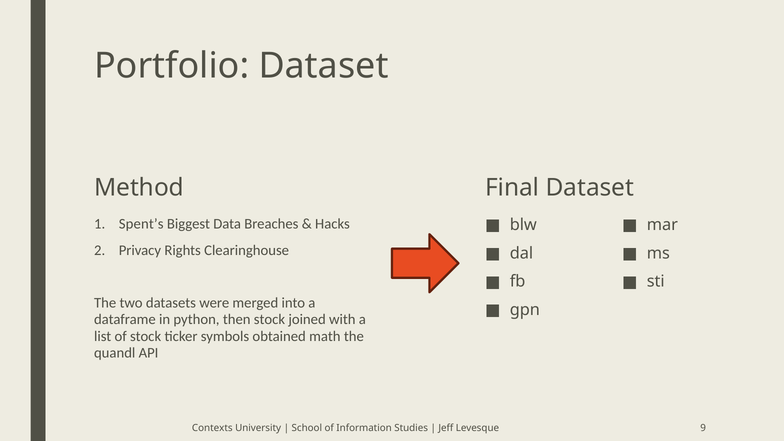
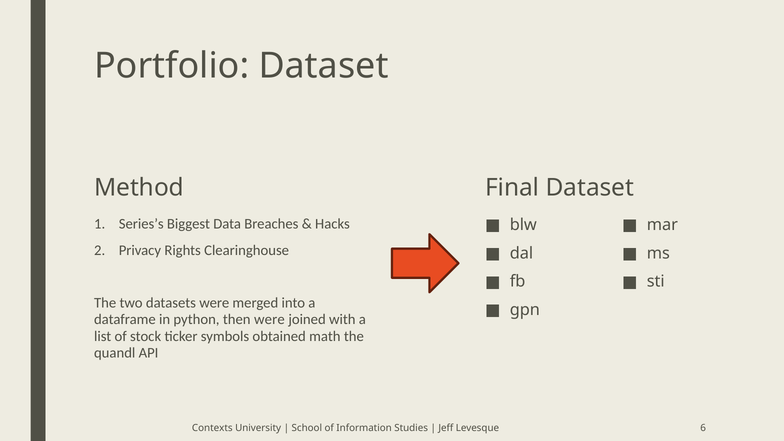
Spent’s: Spent’s -> Series’s (141, 224)
then stock: stock -> were (269, 320)
9: 9 -> 6 (703, 428)
